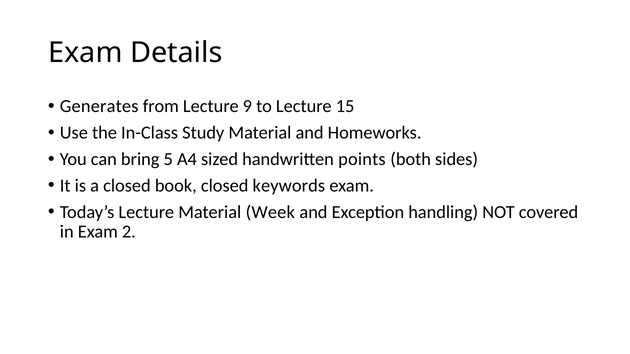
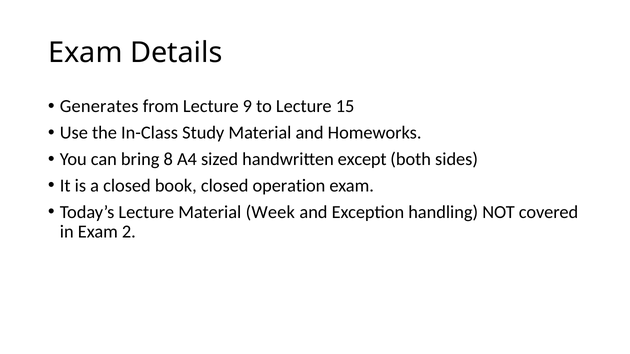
5: 5 -> 8 (168, 159)
points: points -> except (362, 159)
keywords: keywords -> operation (289, 186)
